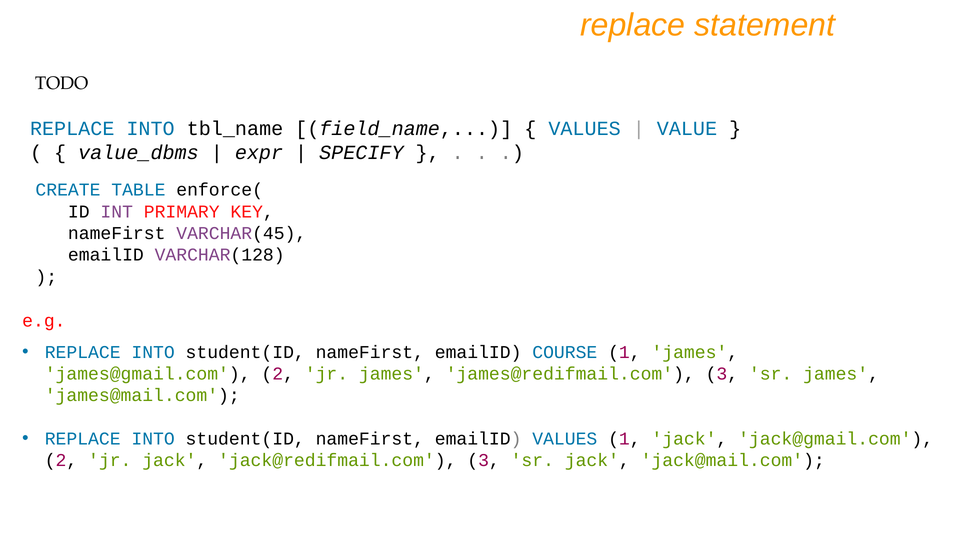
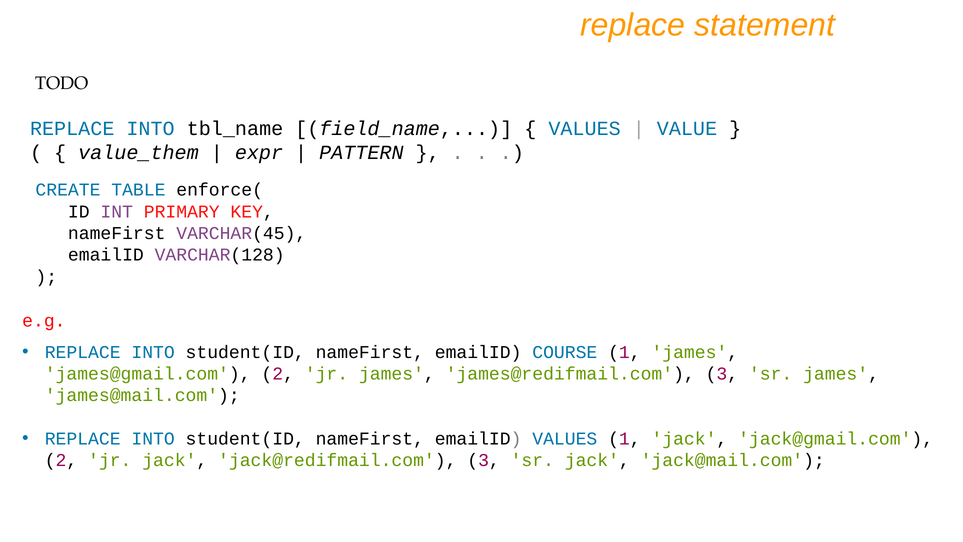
value_dbms: value_dbms -> value_them (138, 153)
SPECIFY: SPECIFY -> PATTERN (361, 153)
